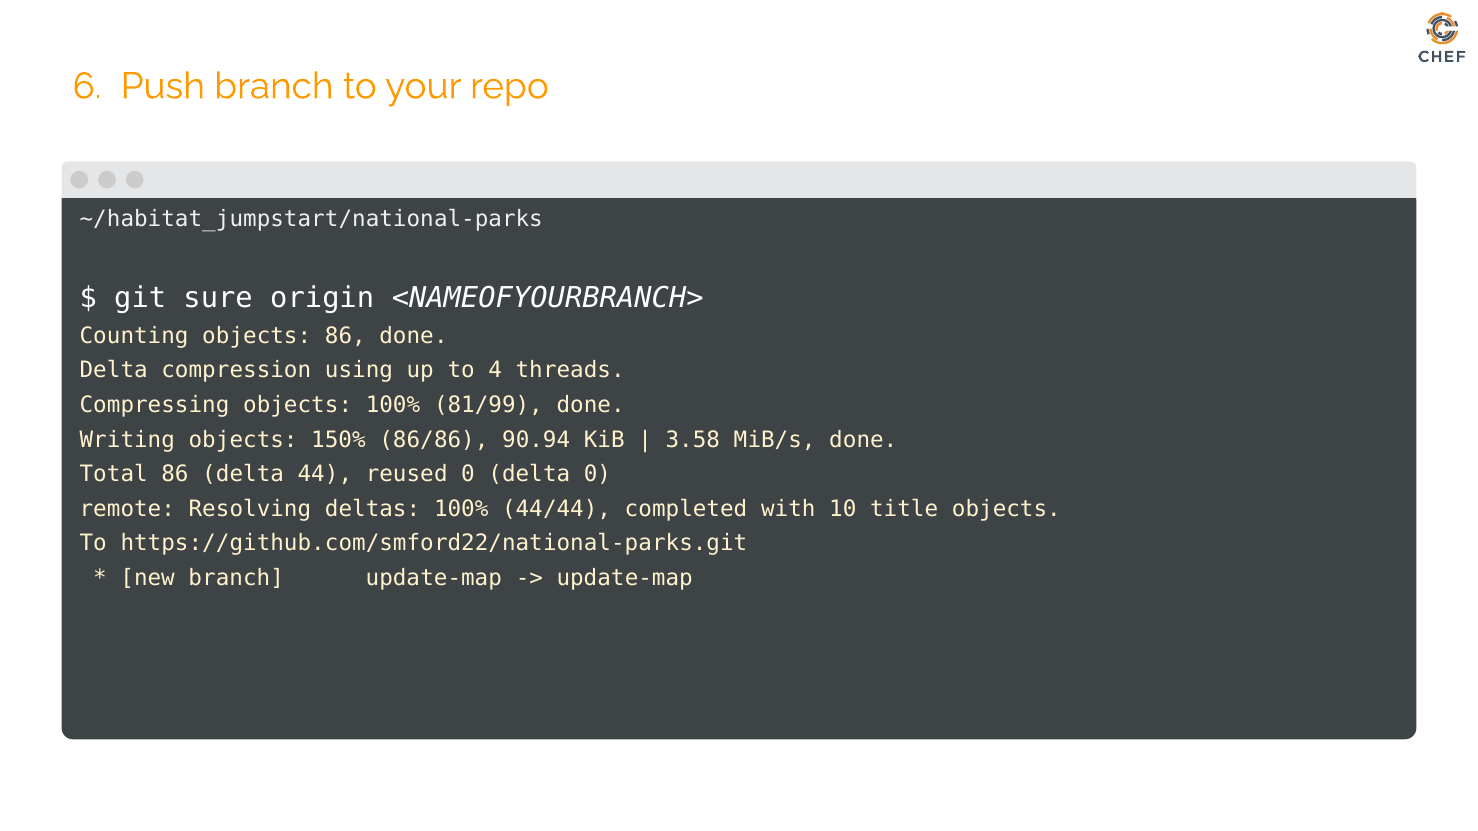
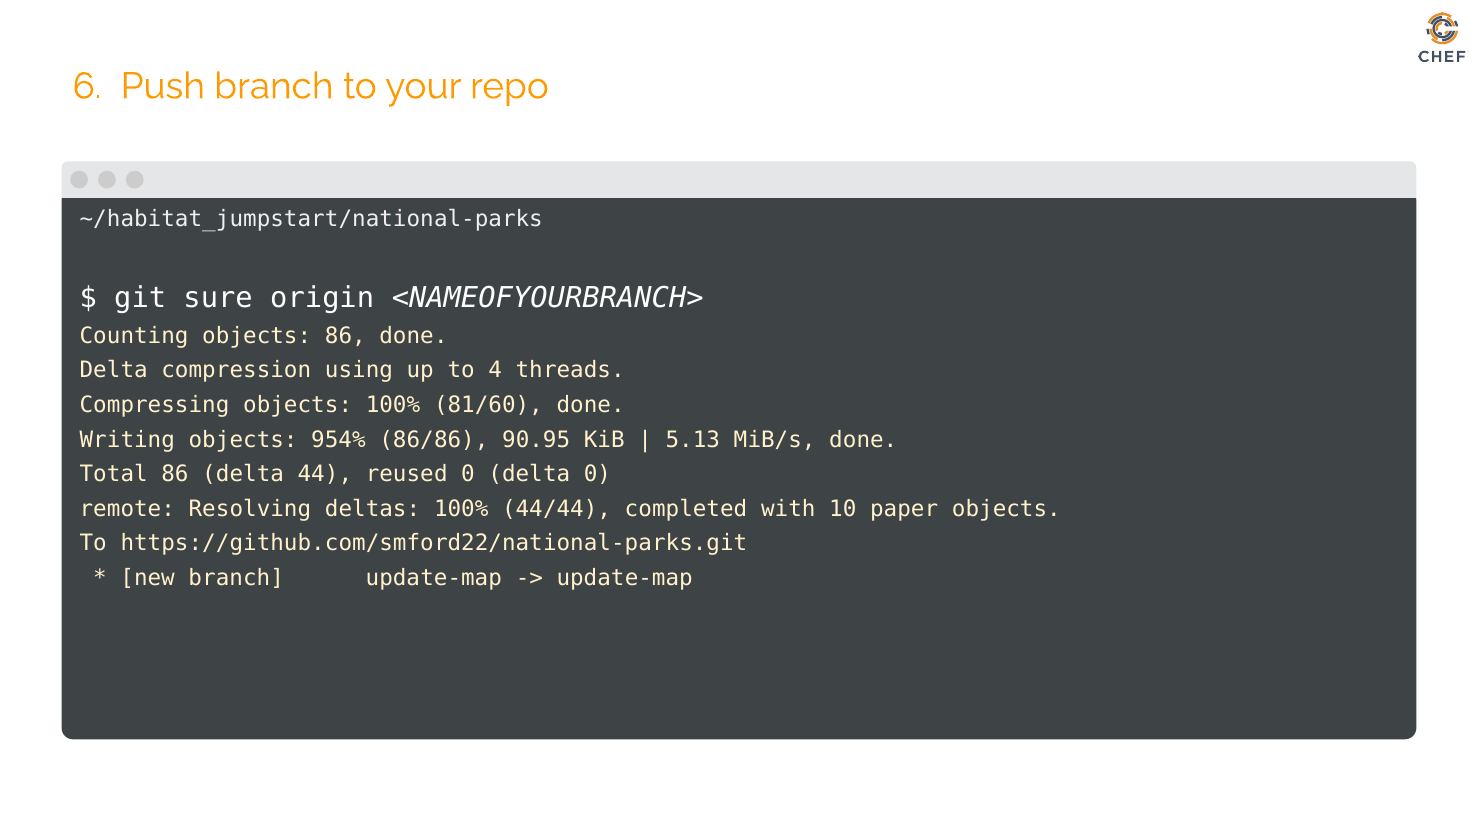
81/99: 81/99 -> 81/60 (488, 405)
150%: 150% -> 954% (338, 440)
90.94: 90.94 -> 90.95 (536, 440)
3.58: 3.58 -> 5.13 (693, 440)
title: title -> paper (904, 509)
